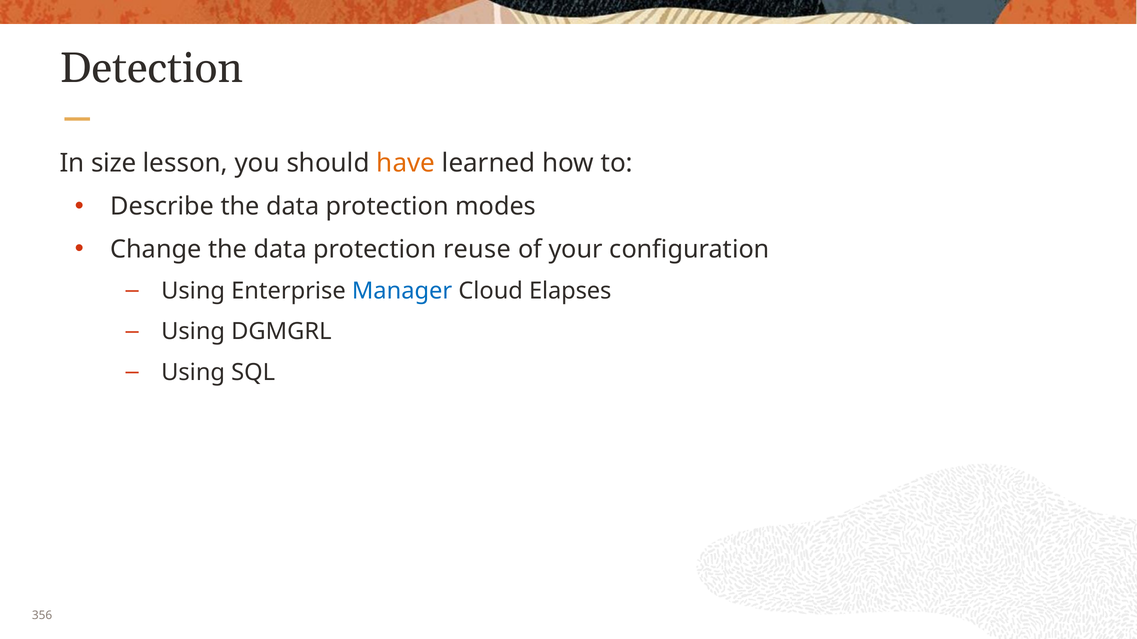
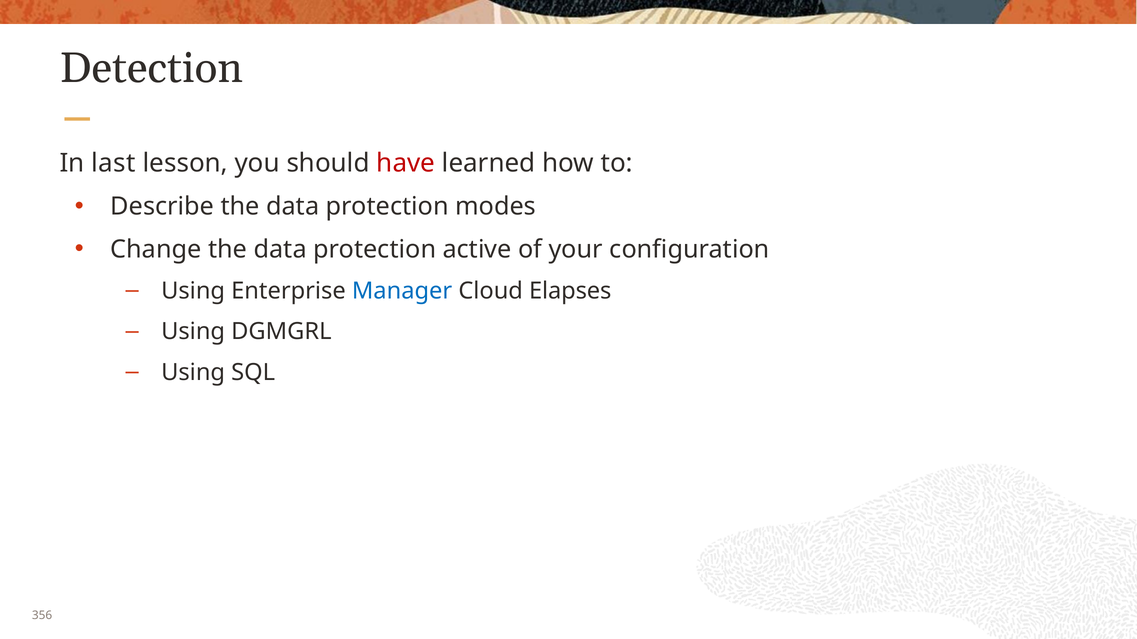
size: size -> last (113, 163)
have colour: orange -> red (406, 163)
reuse: reuse -> active (477, 250)
